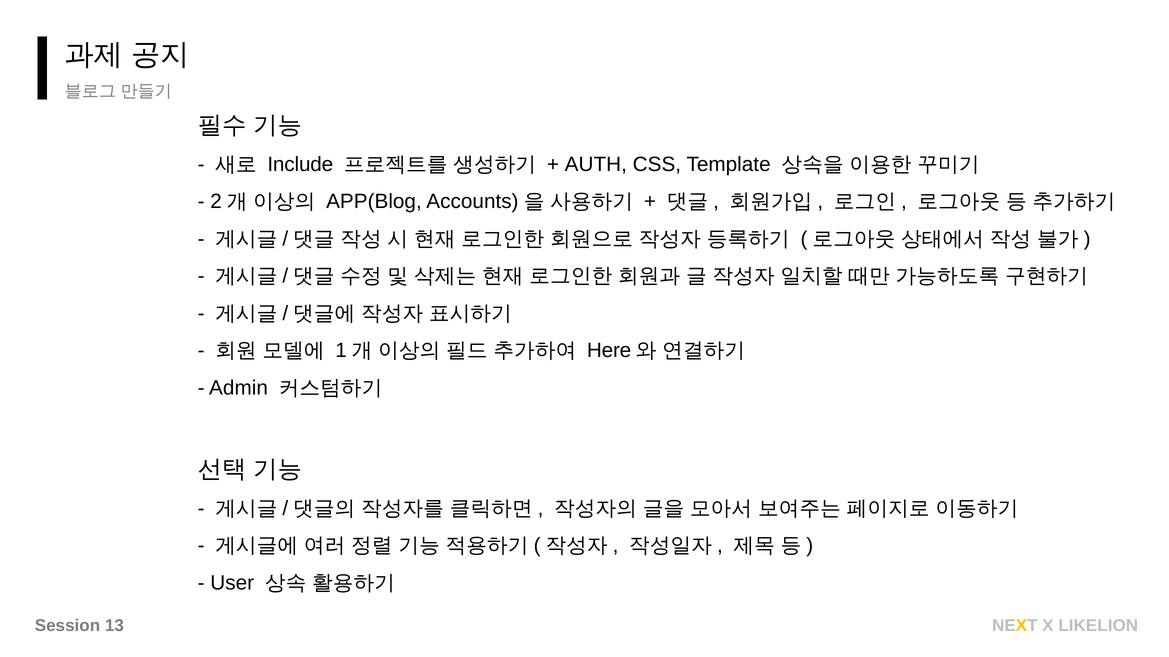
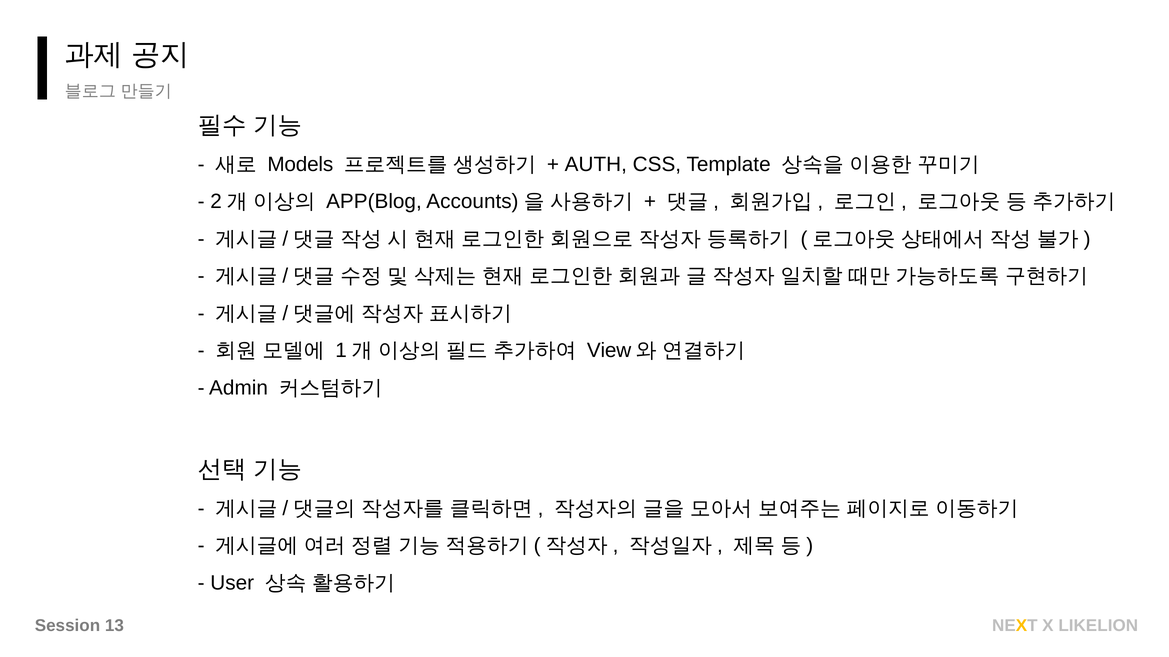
Include: Include -> Models (300, 164)
Here: Here -> View (609, 351)
